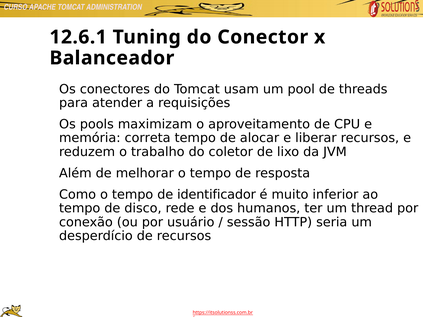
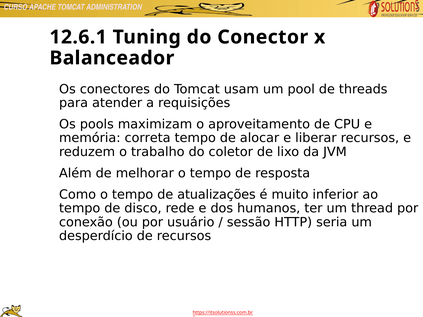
identificador: identificador -> atualizações (216, 195)
